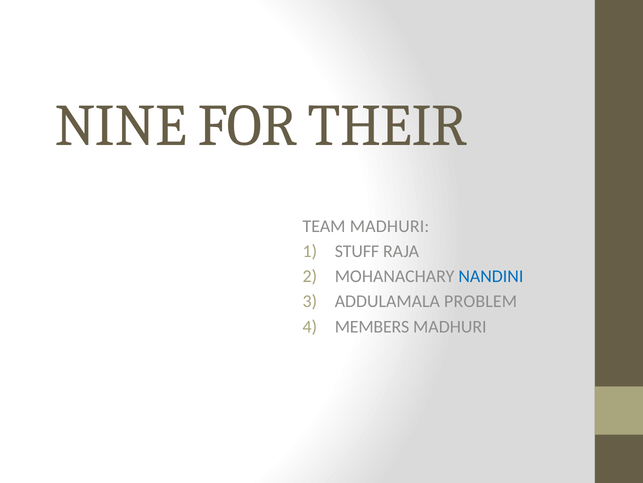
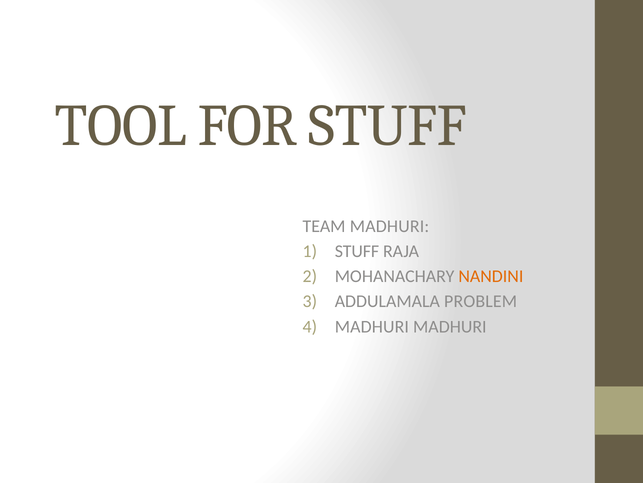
NINE: NINE -> TOOL (121, 126)
FOR THEIR: THEIR -> STUFF (388, 126)
NANDINI colour: blue -> orange (491, 276)
MEMBERS: MEMBERS -> MADHURI (372, 326)
